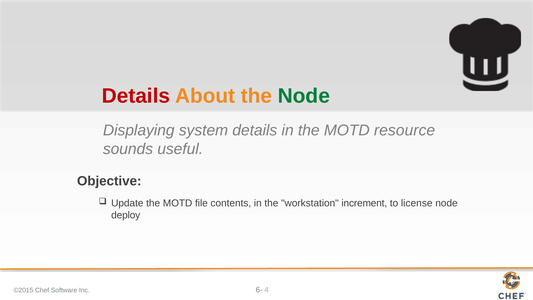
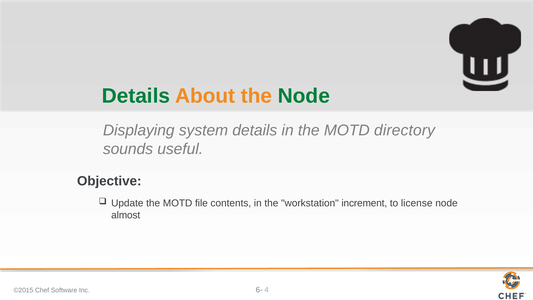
Details colour: red -> green (136, 96)
resource: resource -> directory (405, 130)
deploy: deploy -> almost (126, 215)
